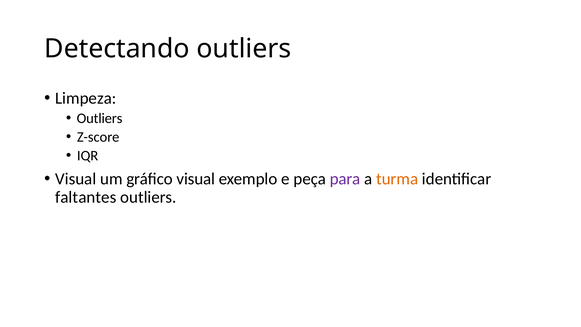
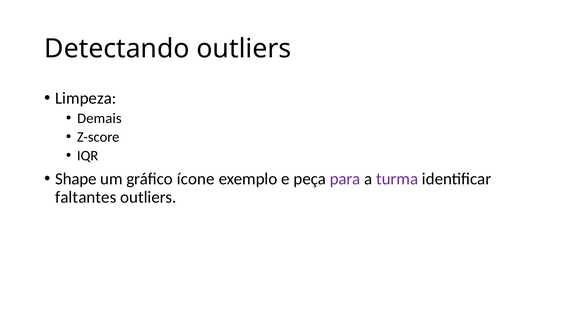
Outliers: Outliers -> Demais (99, 118)
Visual: Visual -> Shape (76, 179)
gráfico visual: visual -> ícone (196, 179)
turma colour: orange -> purple (397, 179)
